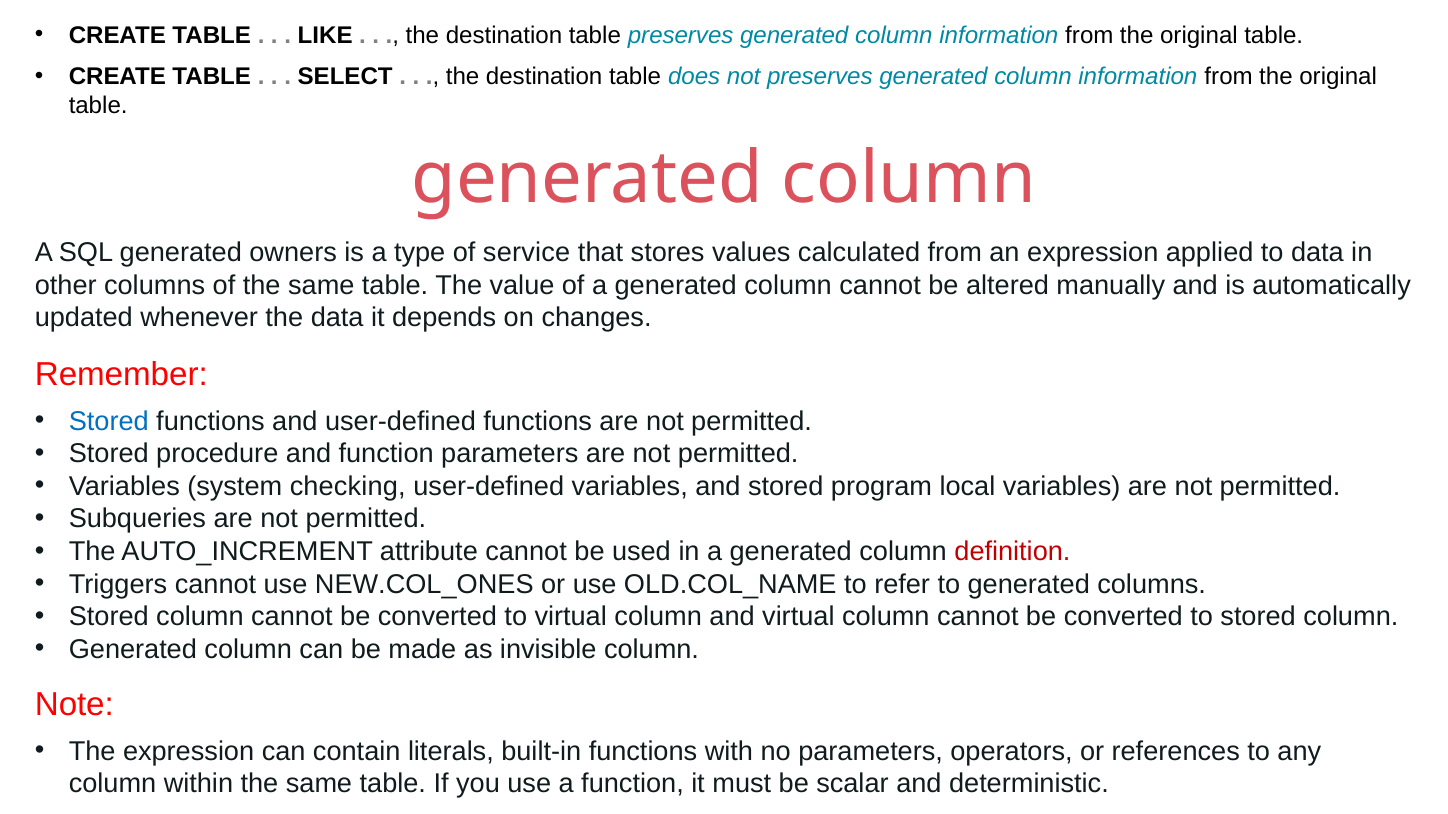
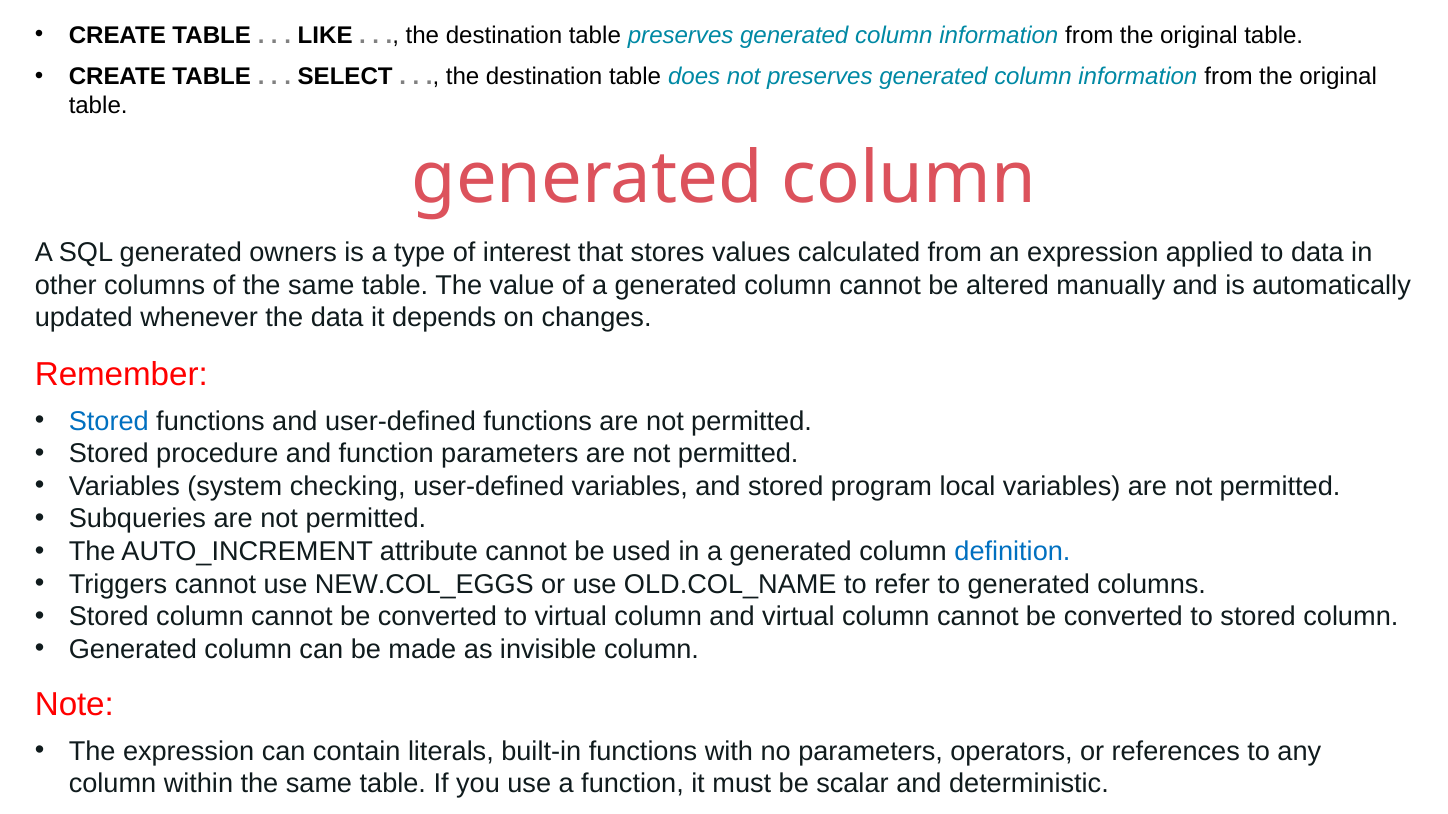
service: service -> interest (527, 253)
definition colour: red -> blue (1012, 552)
NEW.COL_ONES: NEW.COL_ONES -> NEW.COL_EGGS (424, 584)
